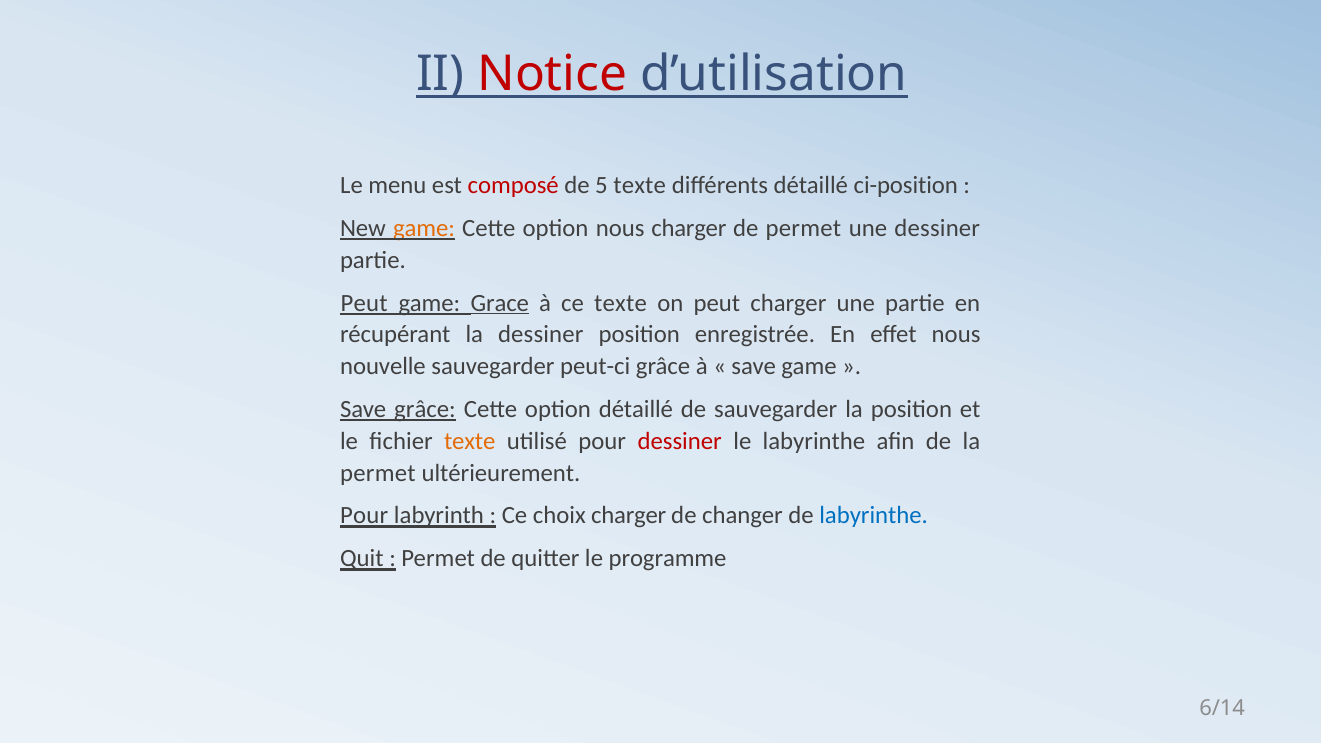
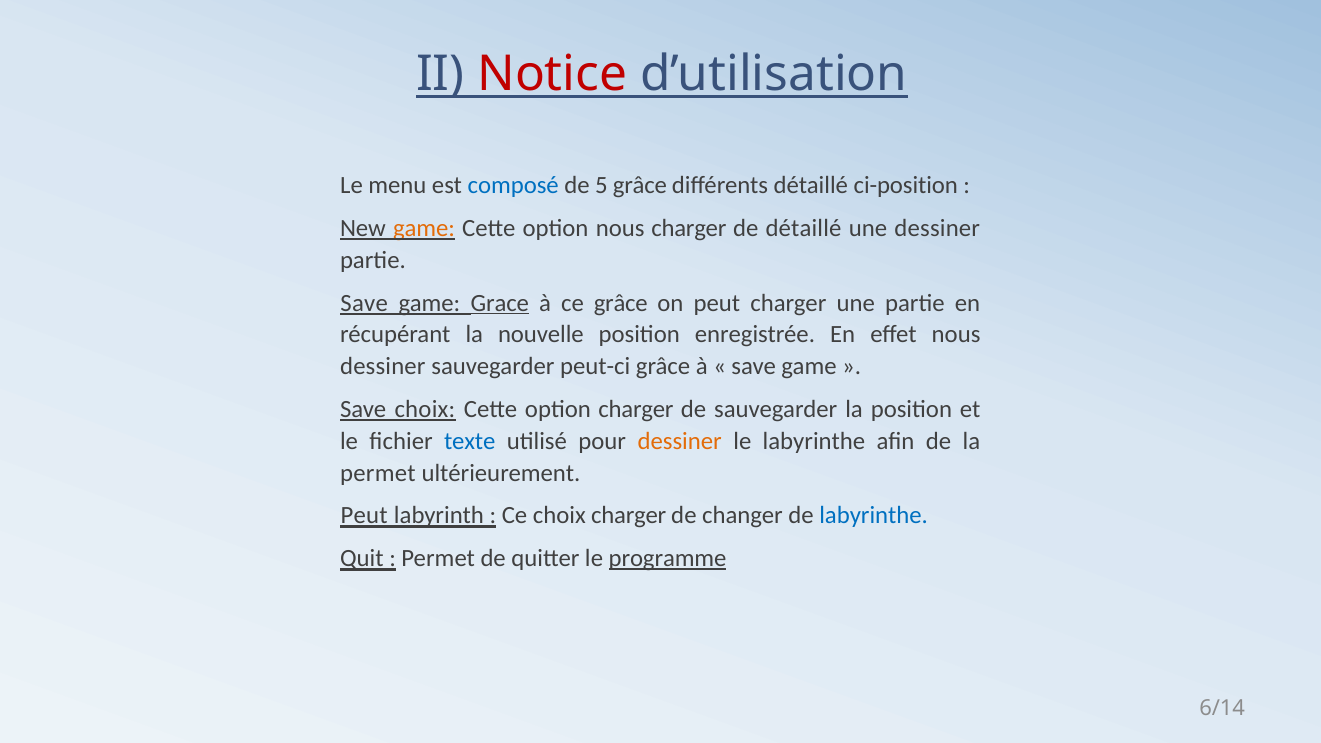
composé colour: red -> blue (513, 186)
5 texte: texte -> grâce (640, 186)
de permet: permet -> détaillé (803, 229)
Peut: Peut -> Save (364, 303)
ce texte: texte -> grâce (621, 303)
la dessiner: dessiner -> nouvelle (541, 335)
nouvelle: nouvelle -> dessiner (383, 367)
Save grâce: grâce -> choix (425, 410)
option détaillé: détaillé -> charger (636, 410)
texte colour: orange -> blue (470, 441)
dessiner colour: red -> orange (680, 441)
Pour: Pour -> Peut (364, 516)
programme underline: none -> present (668, 559)
